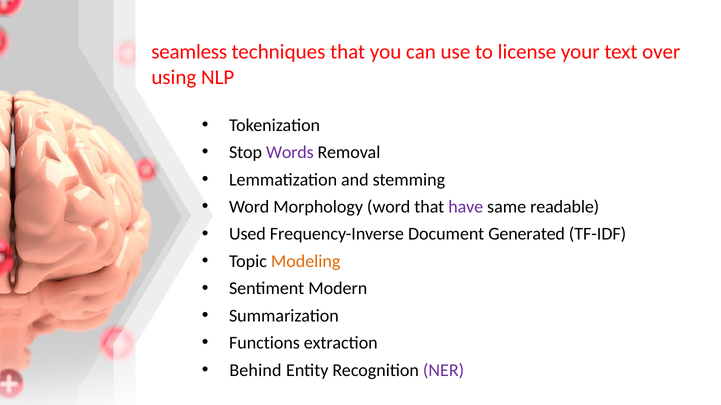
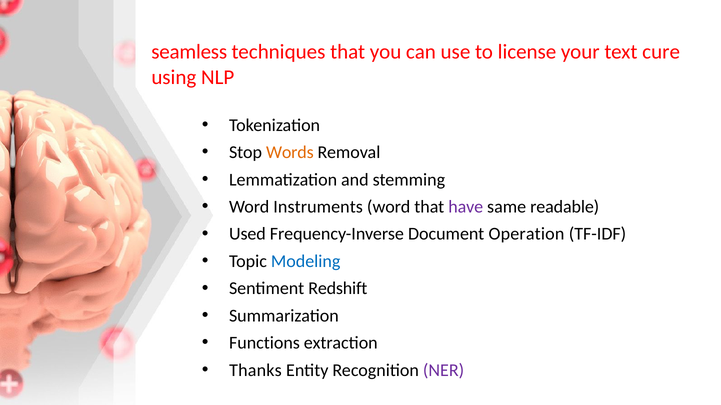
over: over -> cure (661, 52)
Words colour: purple -> orange (290, 153)
Morphology: Morphology -> Instruments (318, 207)
Generated: Generated -> Operation (526, 234)
Modeling colour: orange -> blue (306, 262)
Modern: Modern -> Redshift (338, 289)
Behind: Behind -> Thanks (255, 371)
